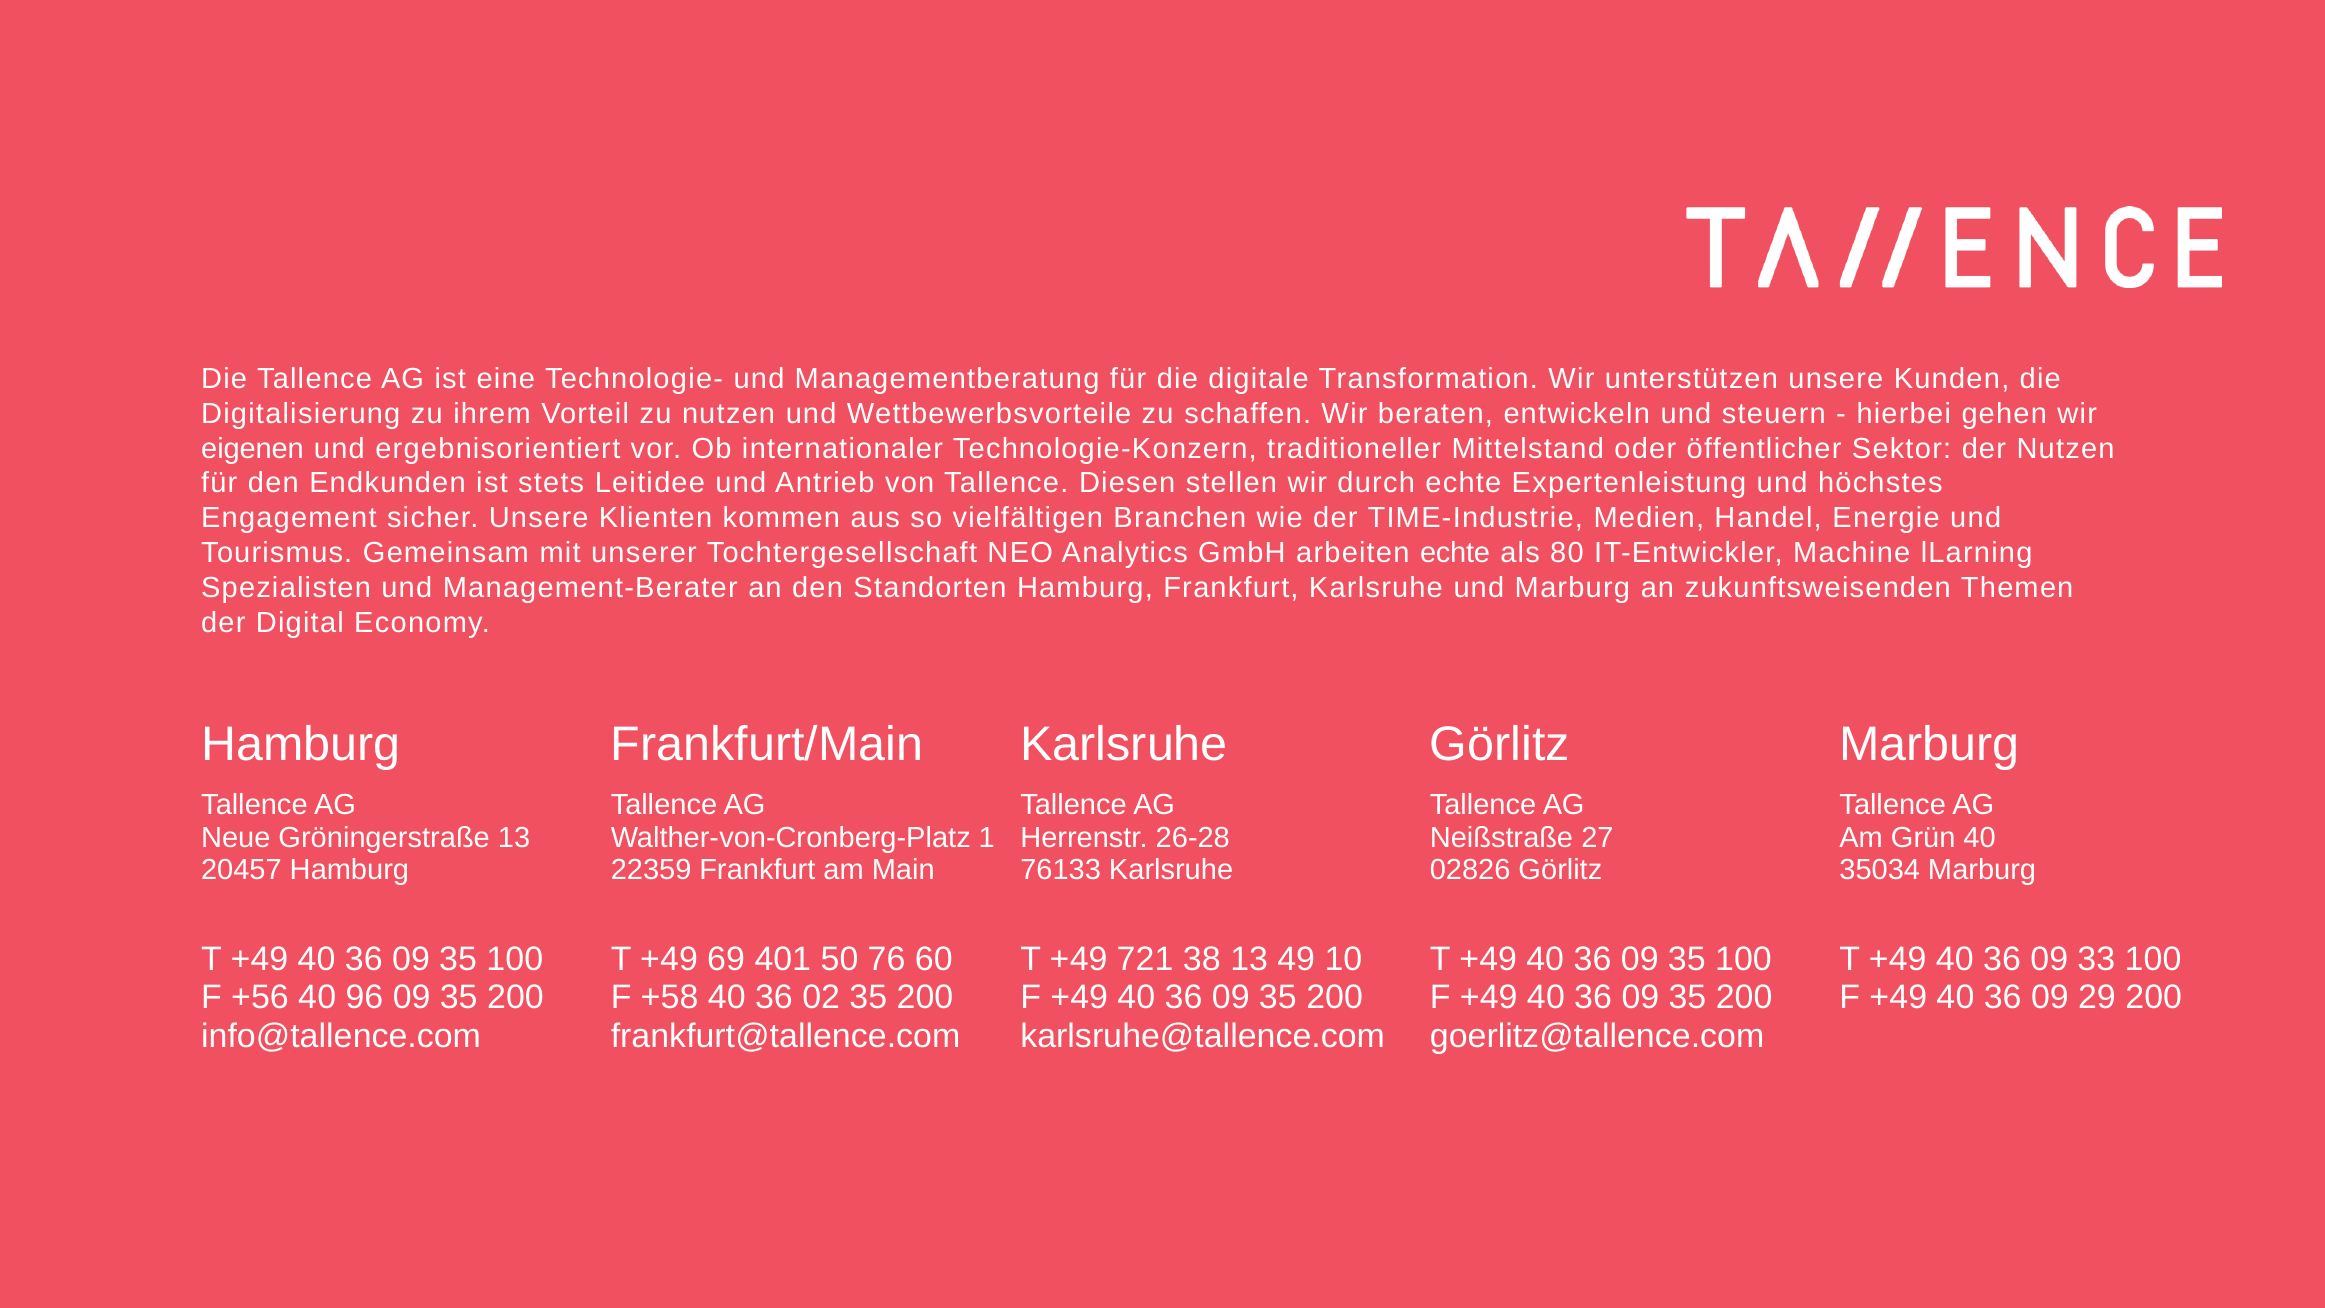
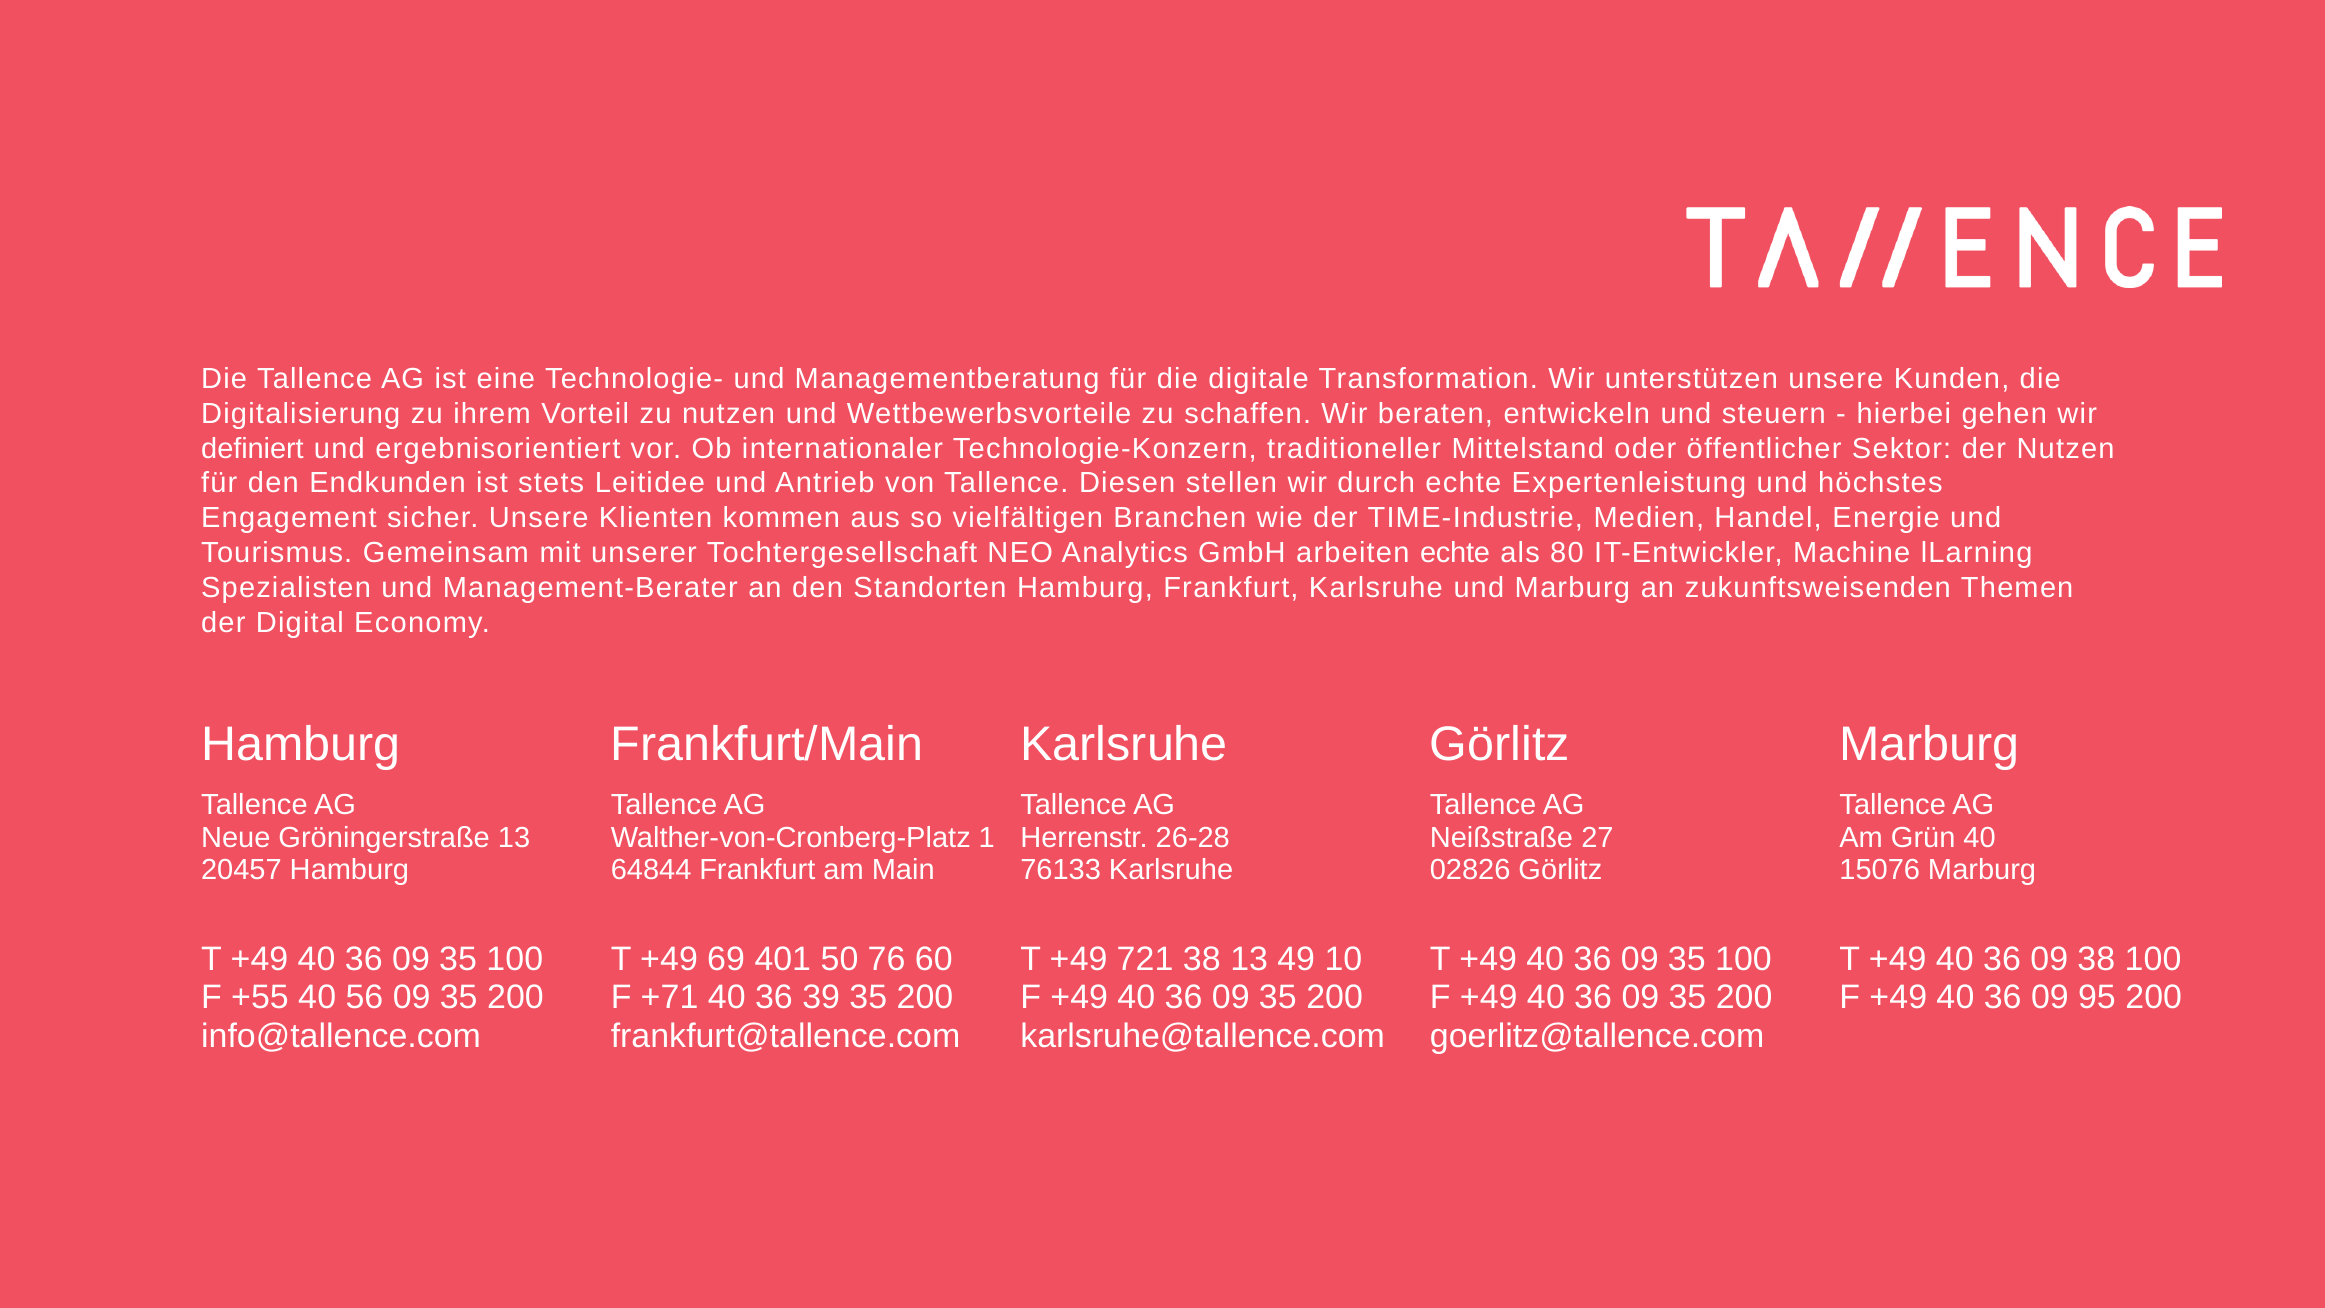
eigenen: eigenen -> definiert (252, 449)
22359: 22359 -> 64844 (651, 870)
35034: 35034 -> 15076 (1880, 870)
09 33: 33 -> 38 (2096, 960)
+56: +56 -> +55 (260, 998)
96: 96 -> 56 (364, 998)
+58: +58 -> +71 (670, 998)
02: 02 -> 39 (821, 998)
29: 29 -> 95 (2097, 998)
